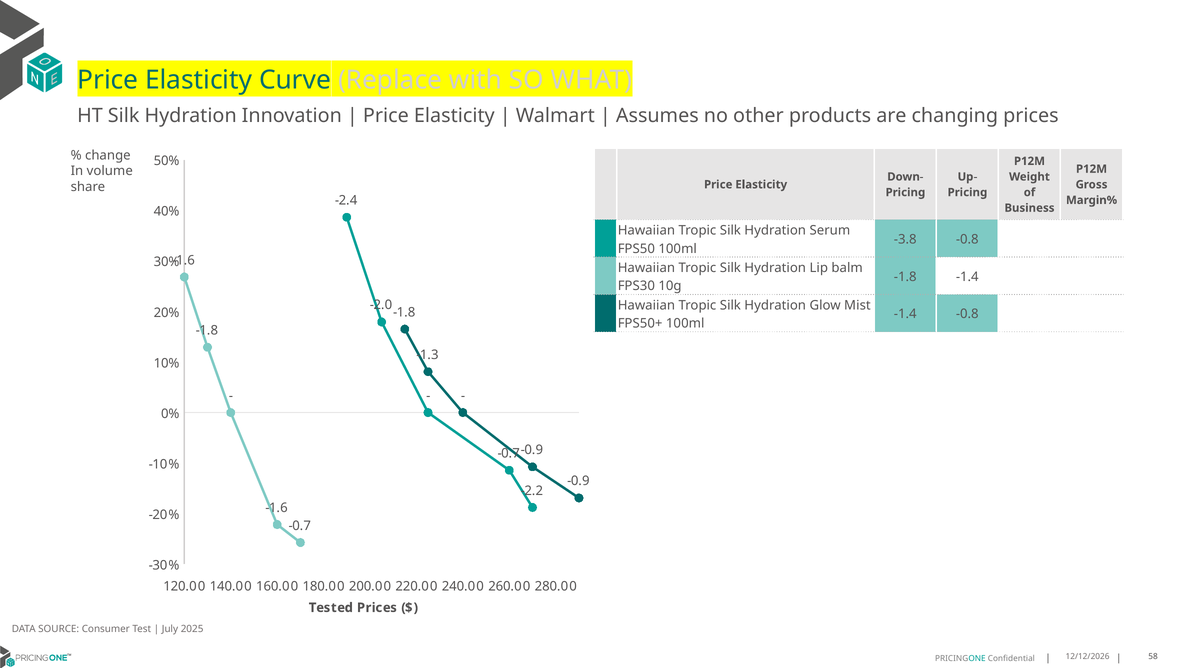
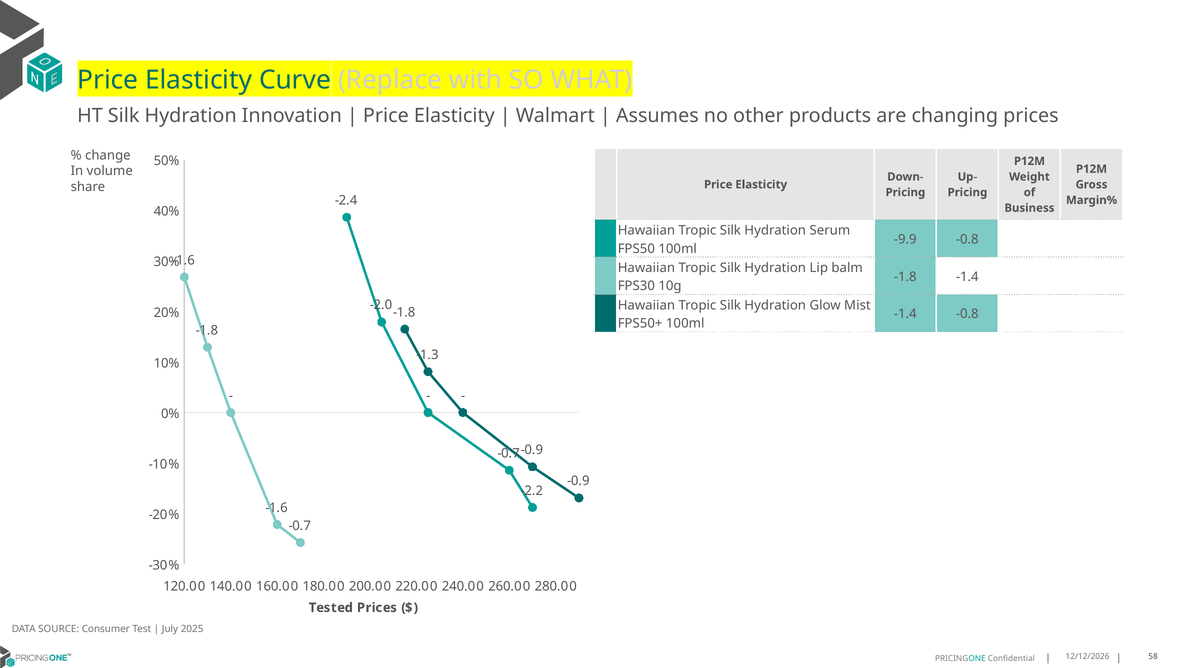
-3.8: -3.8 -> -9.9 (905, 239)
